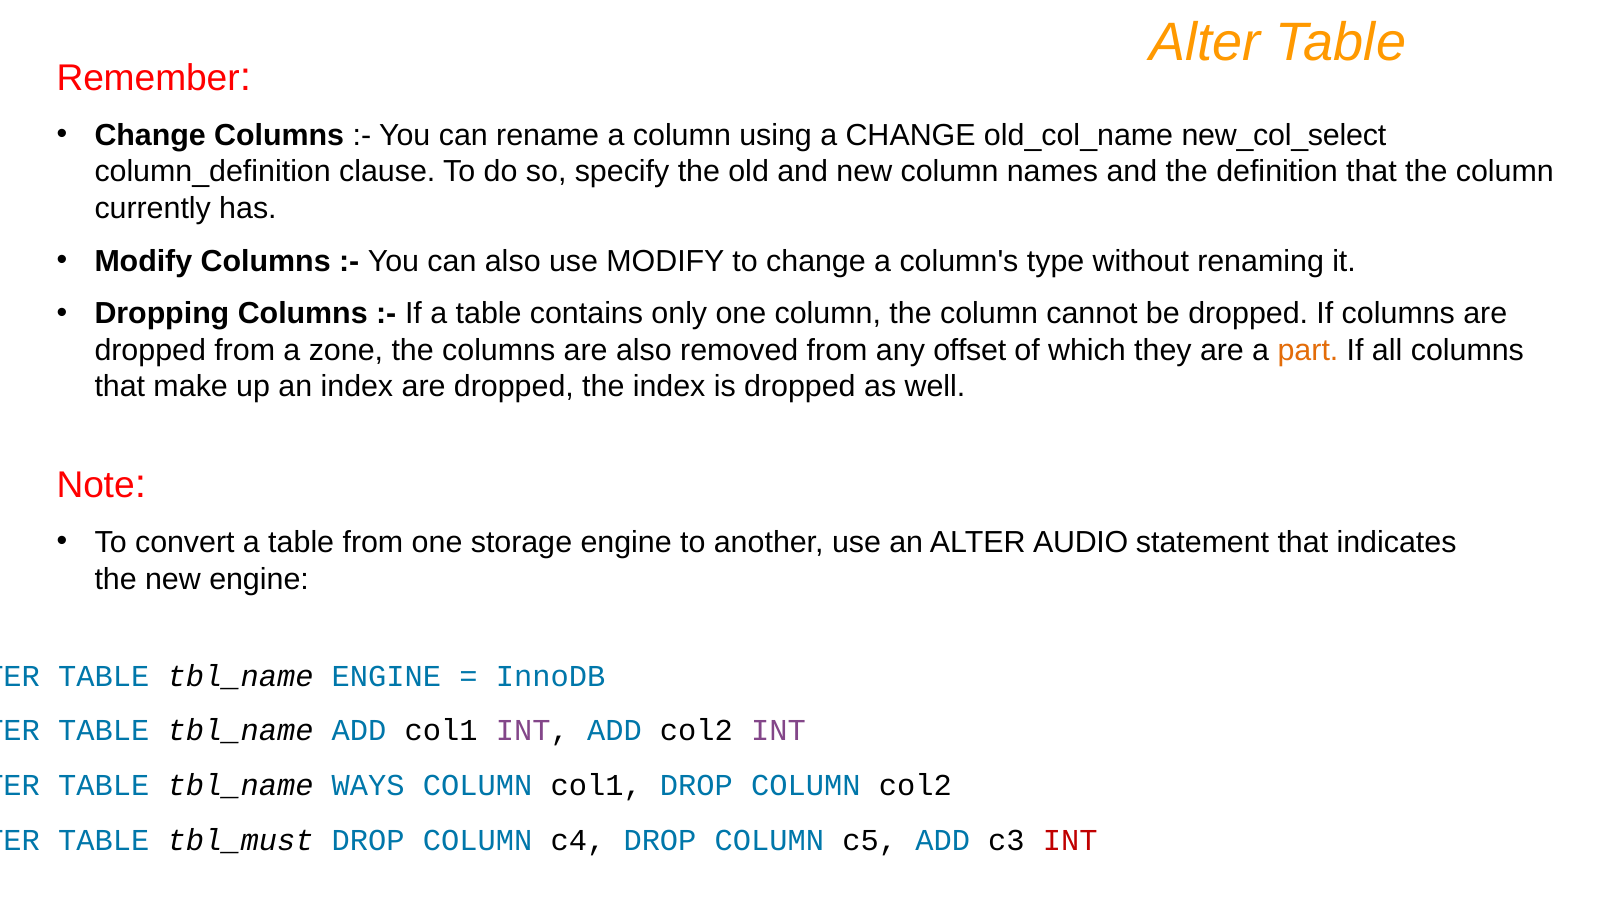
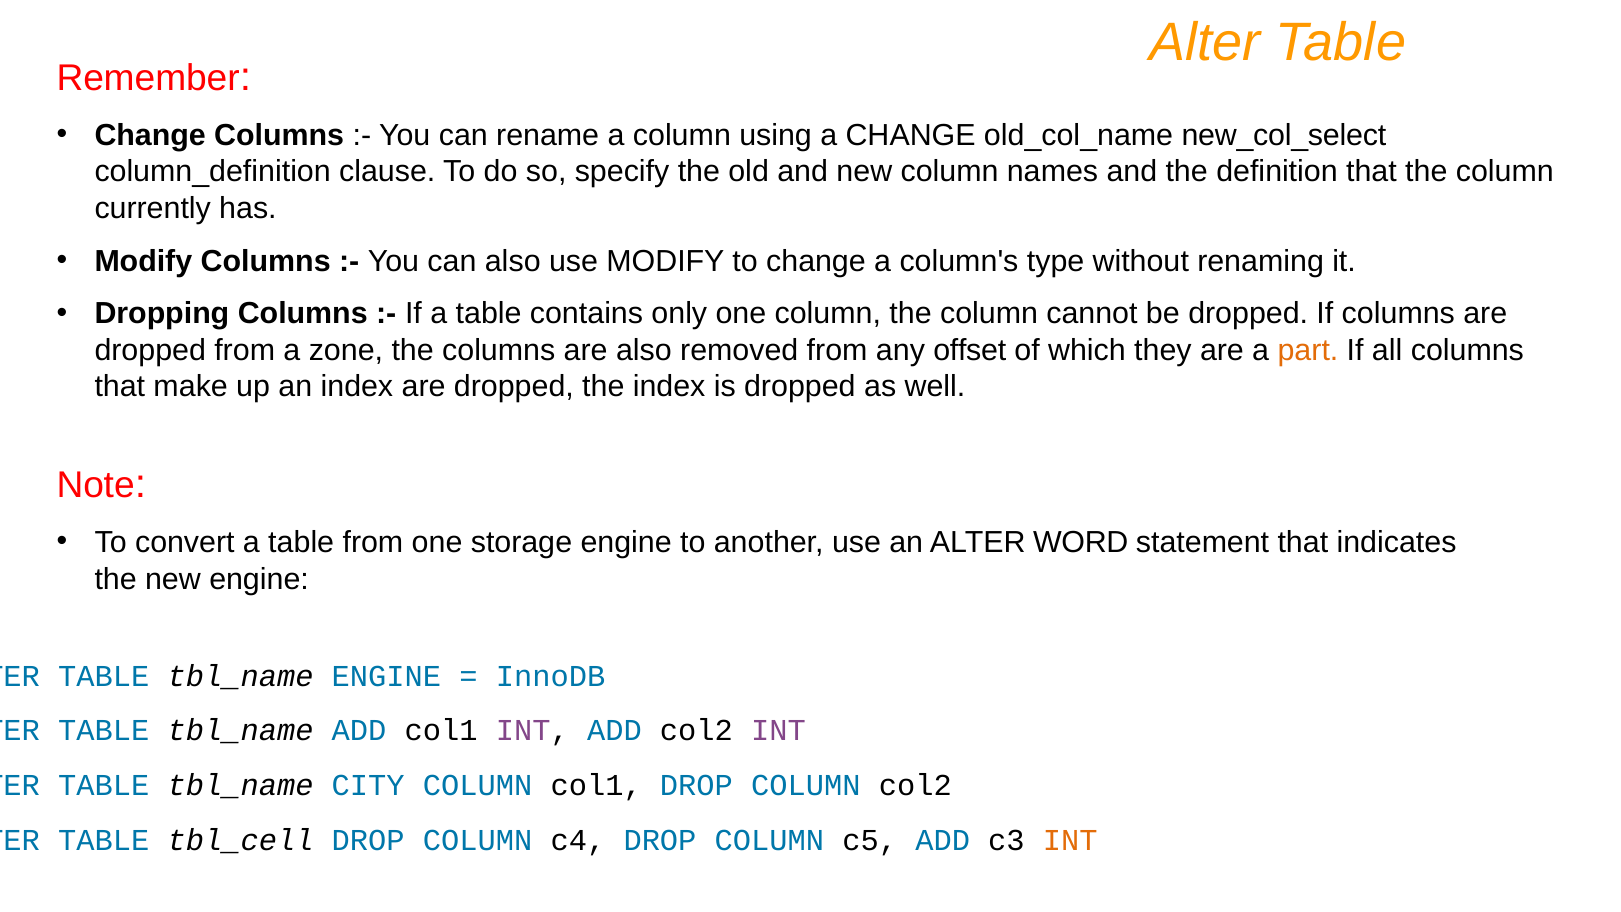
AUDIO: AUDIO -> WORD (1081, 542)
WAYS: WAYS -> CITY (368, 786)
tbl_must: tbl_must -> tbl_cell (241, 840)
INT colour: red -> orange (1070, 840)
